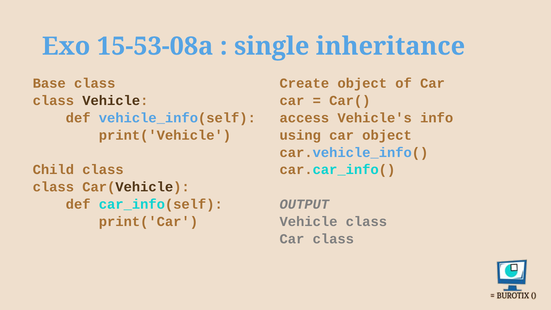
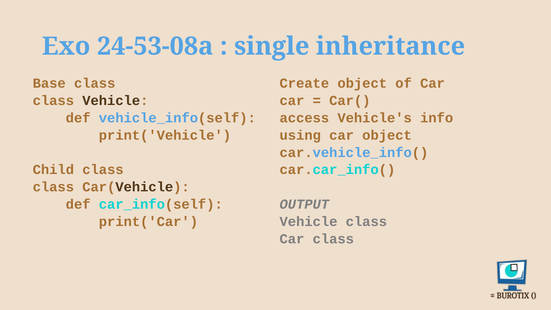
15-53-08a: 15-53-08a -> 24-53-08a (155, 46)
